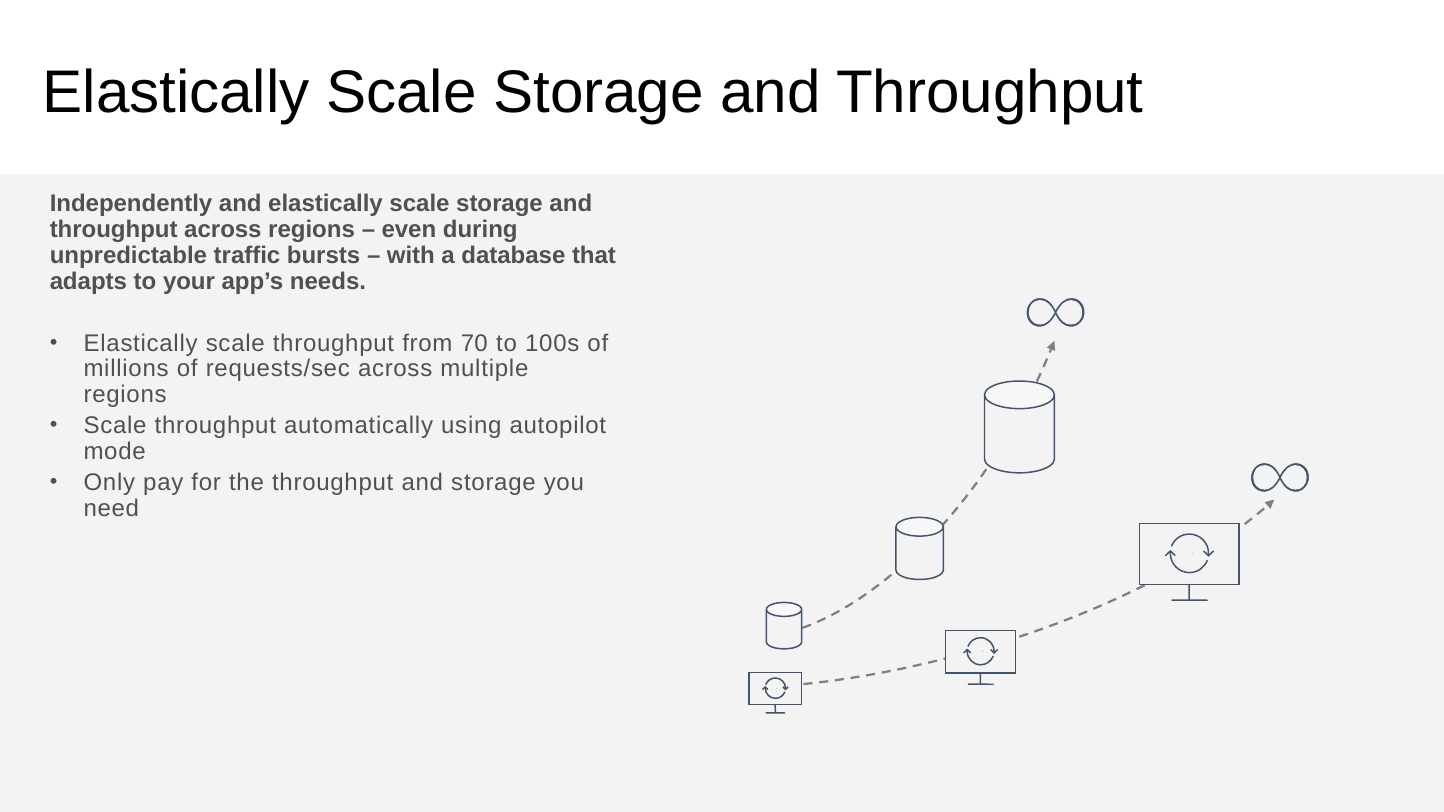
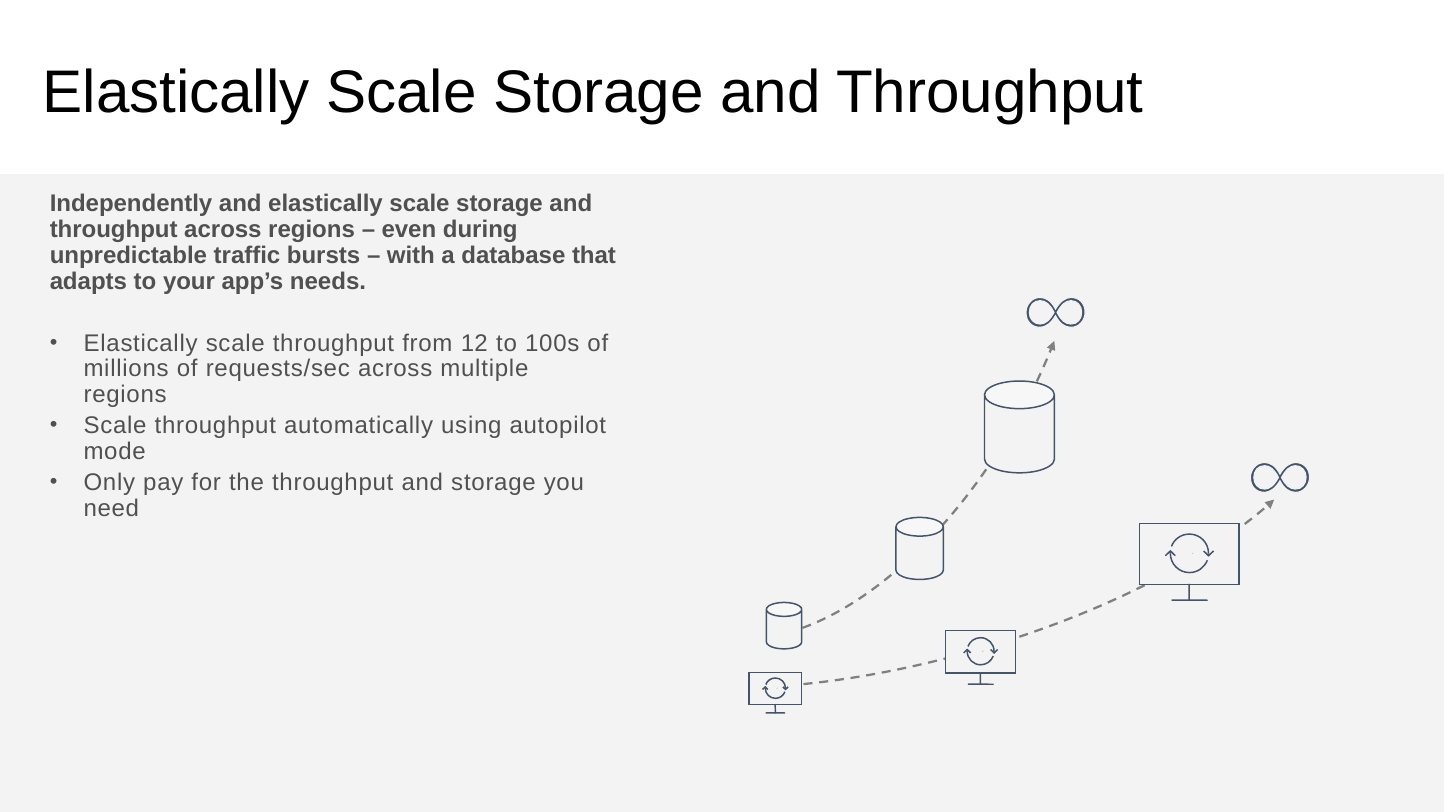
70: 70 -> 12 (474, 343)
